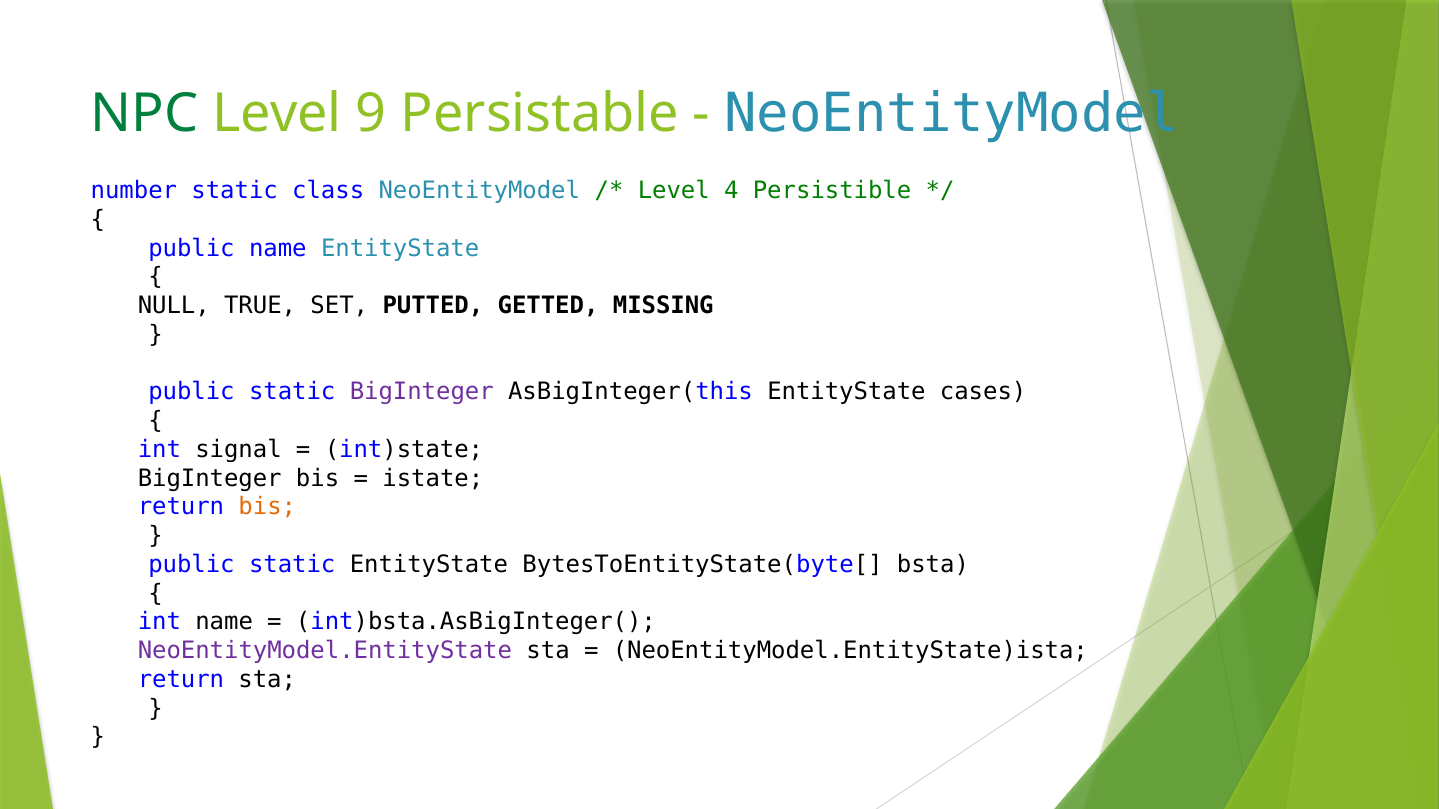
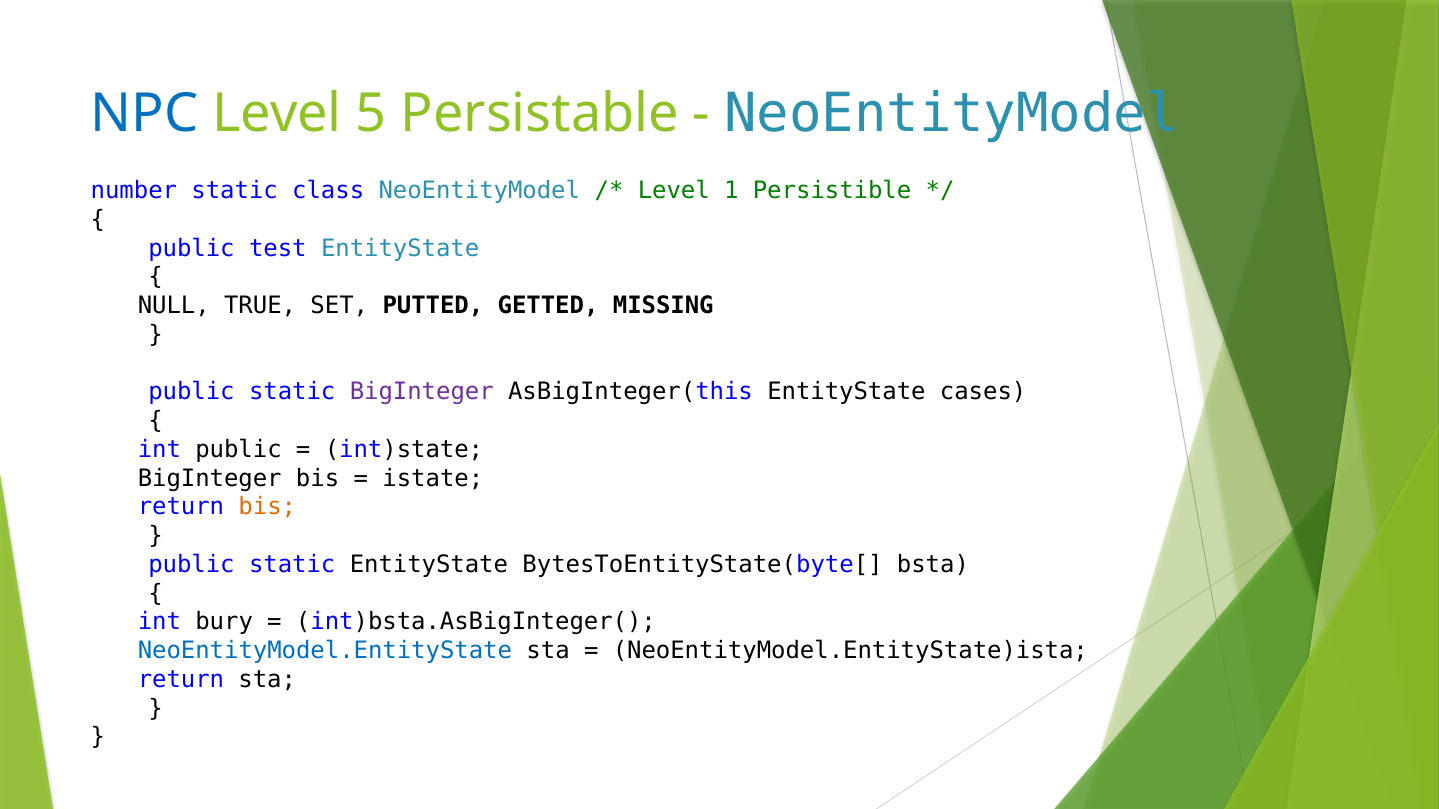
NPC colour: green -> blue (145, 113)
9: 9 -> 5 (371, 113)
4: 4 -> 1 (731, 191)
public name: name -> test (278, 248)
int signal: signal -> public (239, 450)
int name: name -> bury (224, 622)
NeoEntityModel.EntityState colour: purple -> blue (325, 651)
